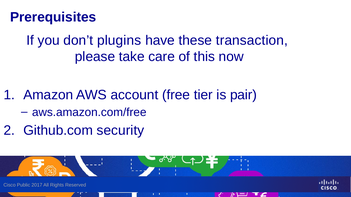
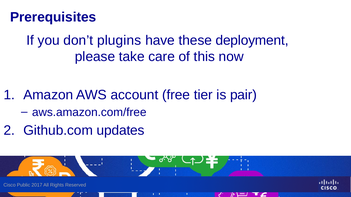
transaction: transaction -> deployment (252, 40)
security: security -> updates (121, 131)
